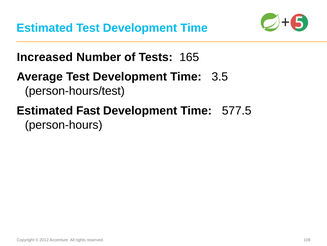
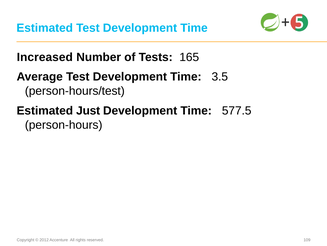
Fast: Fast -> Just (88, 110)
